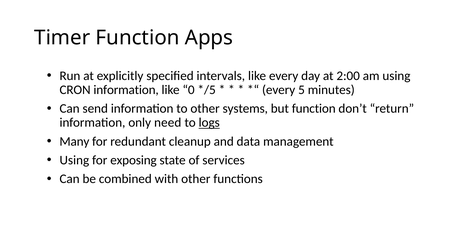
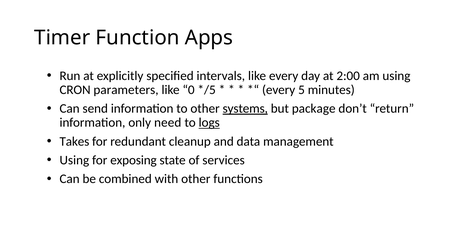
CRON information: information -> parameters (126, 90)
systems underline: none -> present (245, 109)
but function: function -> package (314, 109)
Many: Many -> Takes (74, 142)
